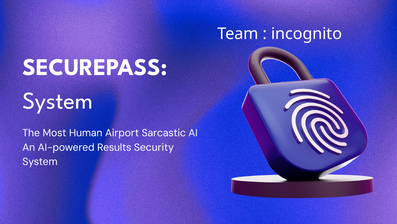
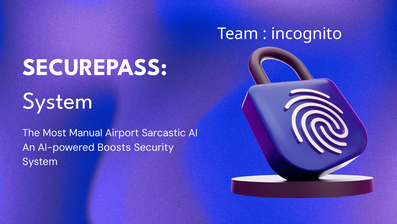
Human: Human -> Manual (86, 133)
Results: Results -> Boosts (114, 147)
